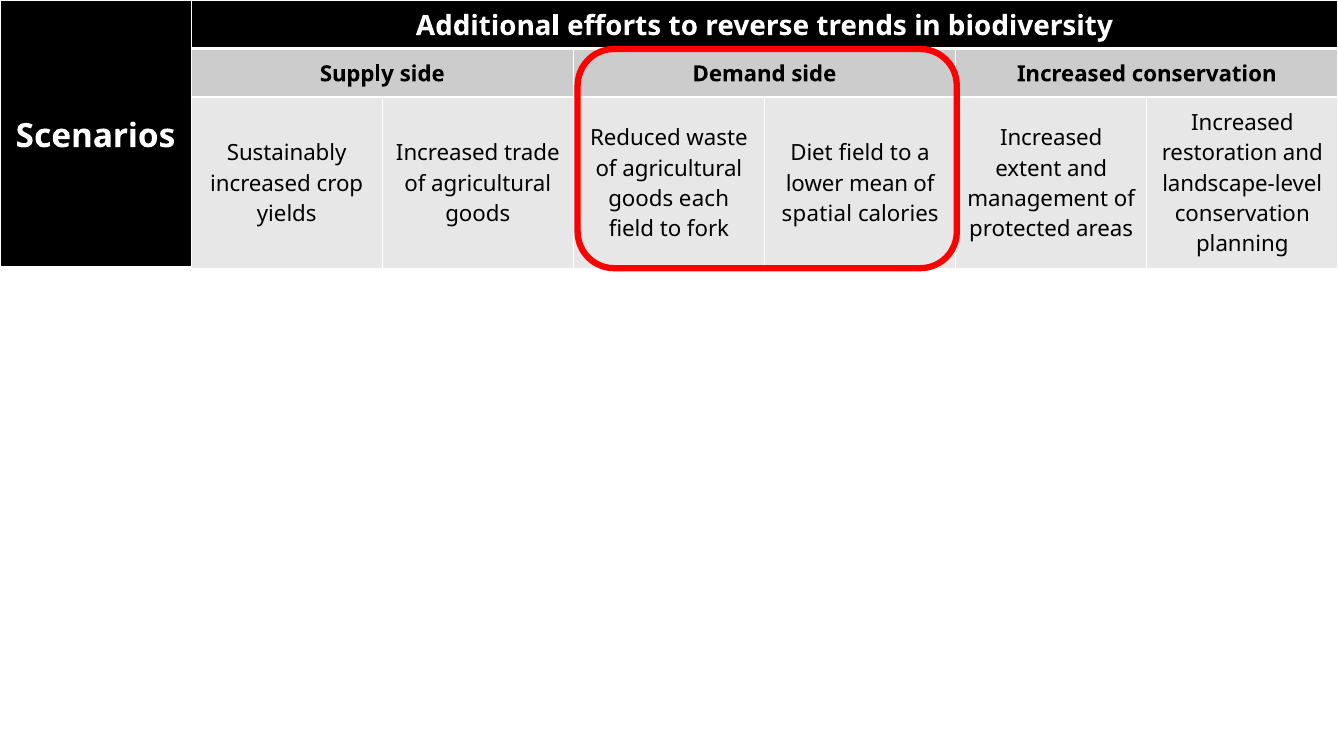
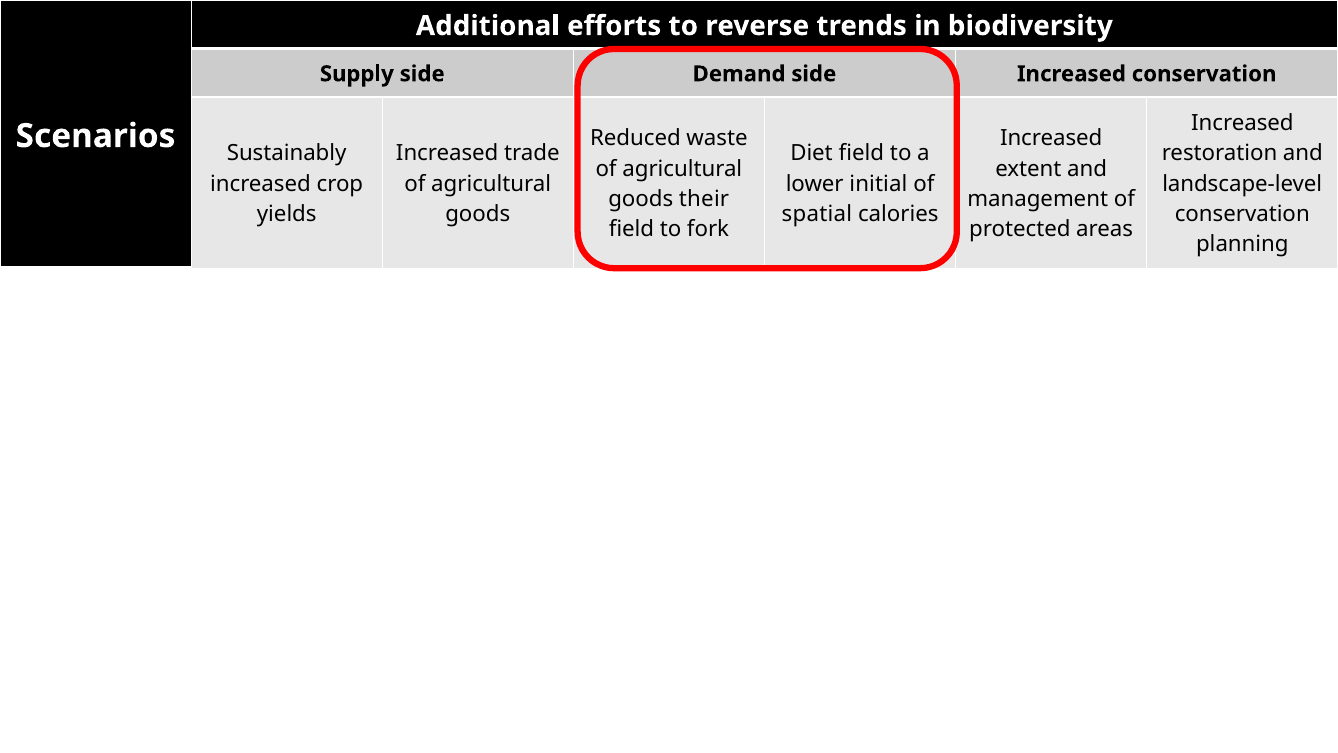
mean: mean -> initial (878, 184)
each: each -> their (704, 199)
